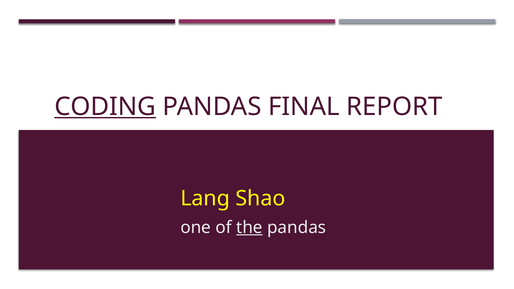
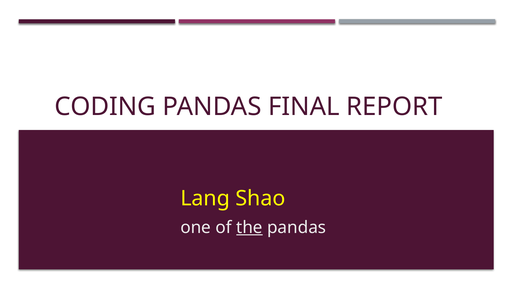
CODING underline: present -> none (105, 107)
